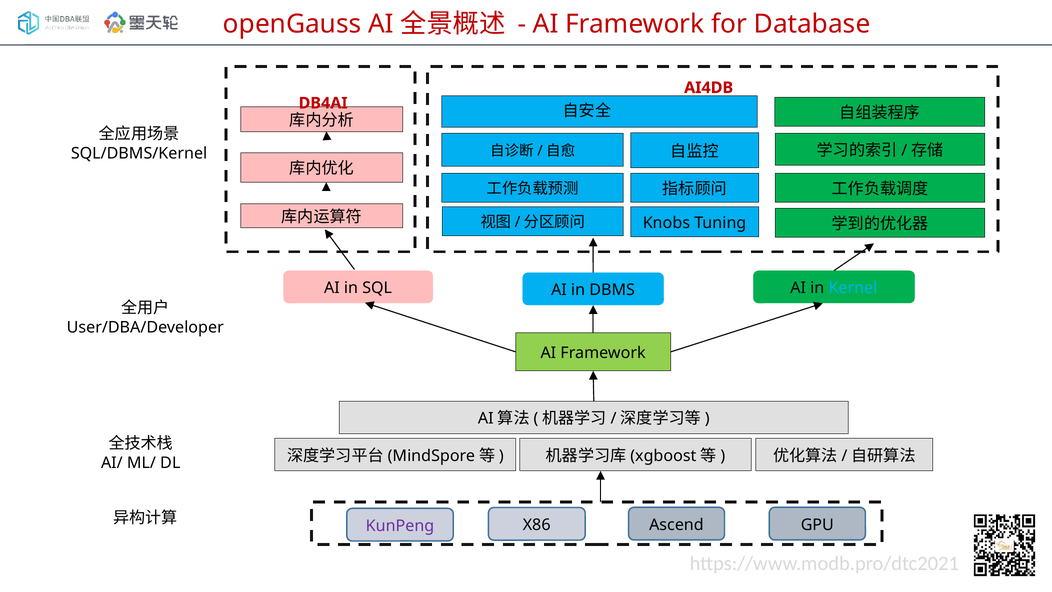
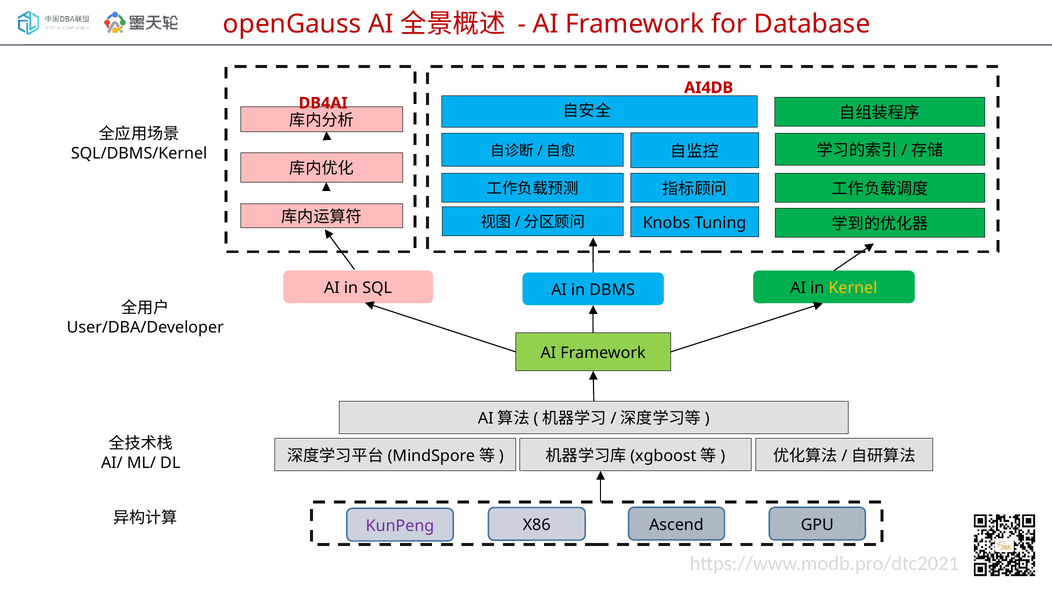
Kernel colour: light blue -> yellow (853, 288)
